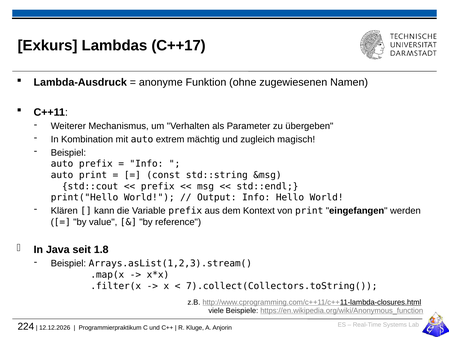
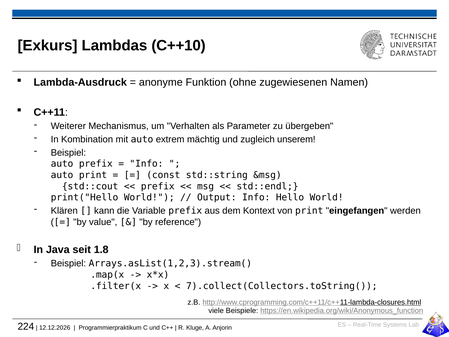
C++17: C++17 -> C++10 (179, 46)
magisch: magisch -> unserem (296, 139)
